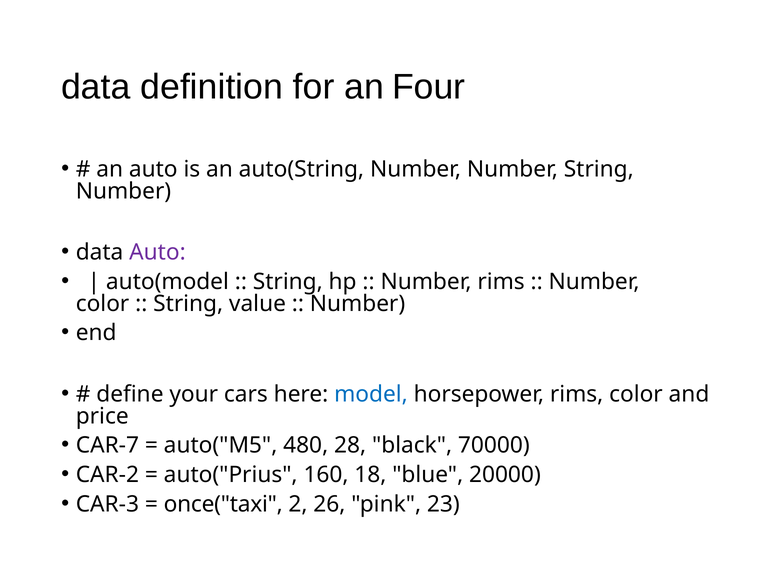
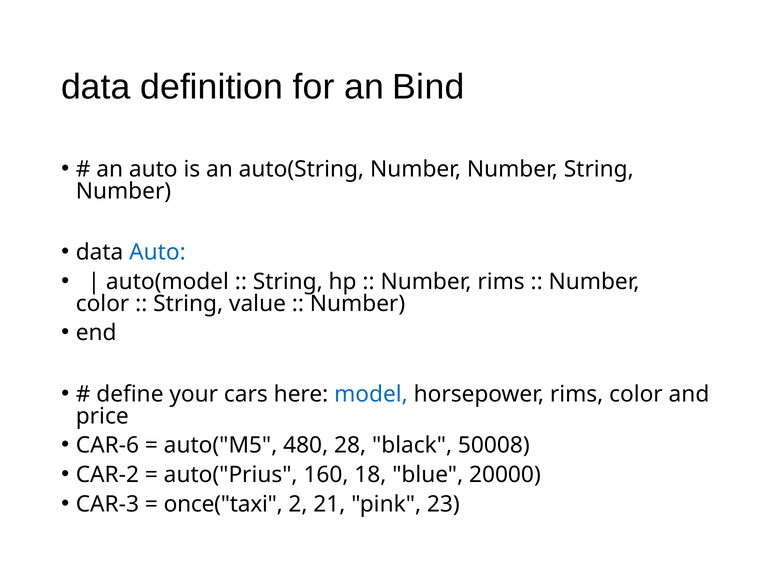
Four: Four -> Bind (428, 87)
Auto colour: purple -> blue (157, 253)
CAR-7: CAR-7 -> CAR-6 (107, 446)
70000: 70000 -> 50008 (494, 446)
26: 26 -> 21 (329, 505)
